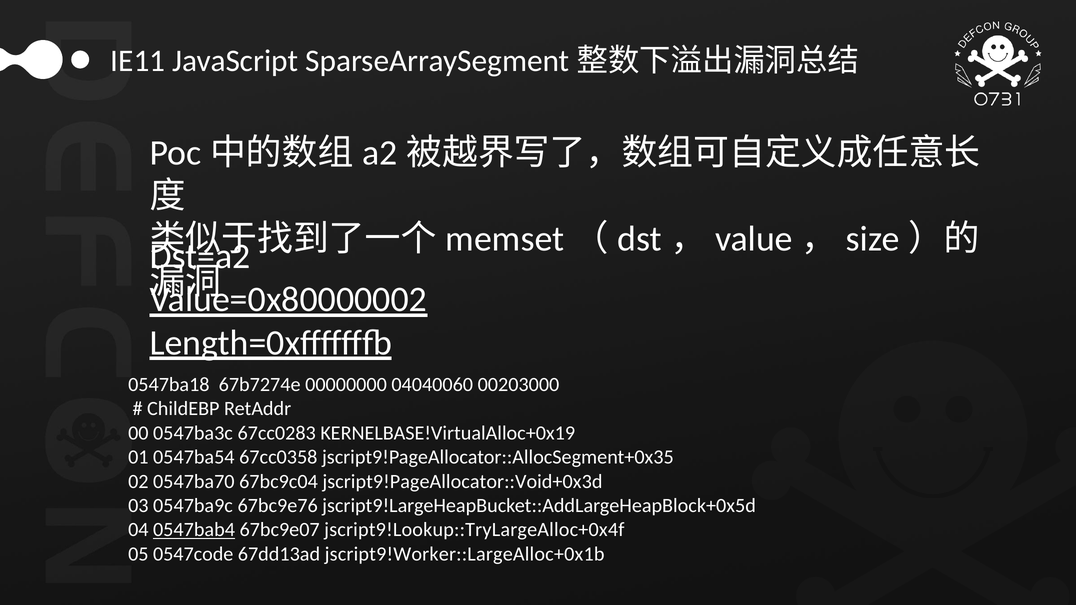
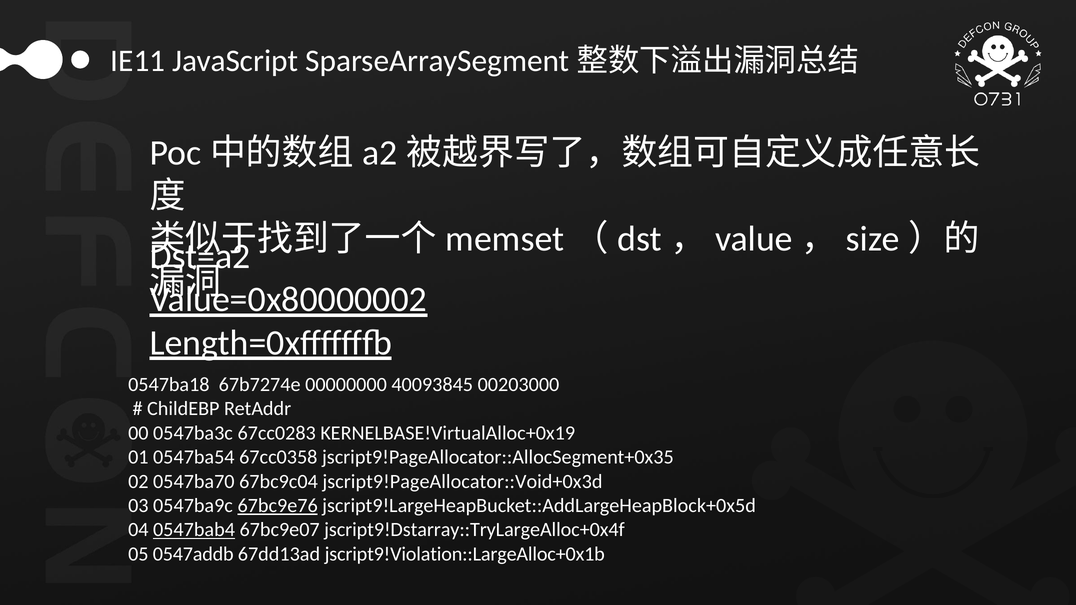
04040060: 04040060 -> 40093845 (432, 385)
67bc9e76 underline: none -> present (278, 506)
jscript9!Lookup::TryLargeAlloc+0x4f: jscript9!Lookup::TryLargeAlloc+0x4f -> jscript9!Dstarray::TryLargeAlloc+0x4f (474, 530)
0547code: 0547code -> 0547addb (193, 554)
jscript9!Worker::LargeAlloc+0x1b: jscript9!Worker::LargeAlloc+0x1b -> jscript9!Violation::LargeAlloc+0x1b (465, 554)
